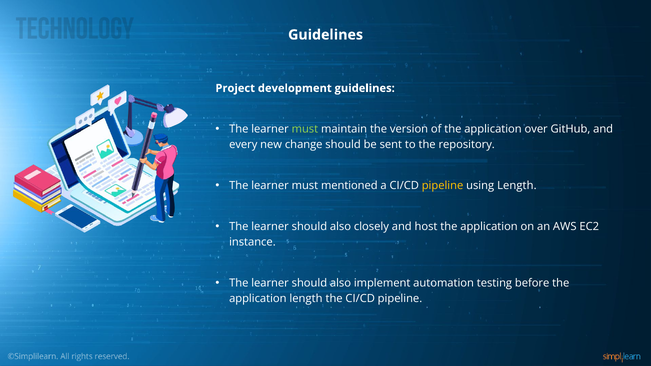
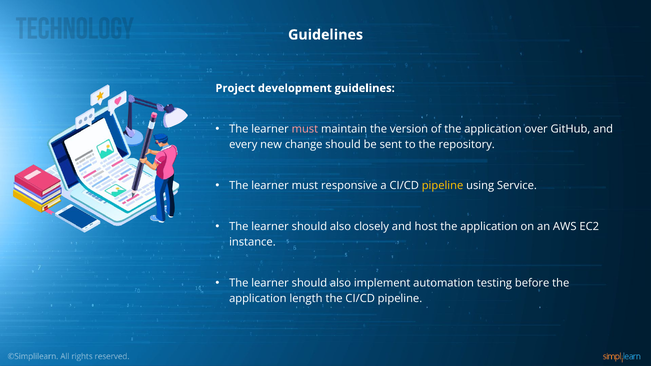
must colour: light green -> pink (305, 129)
mentioned: mentioned -> responsive (349, 186)
using Length: Length -> Service (517, 186)
